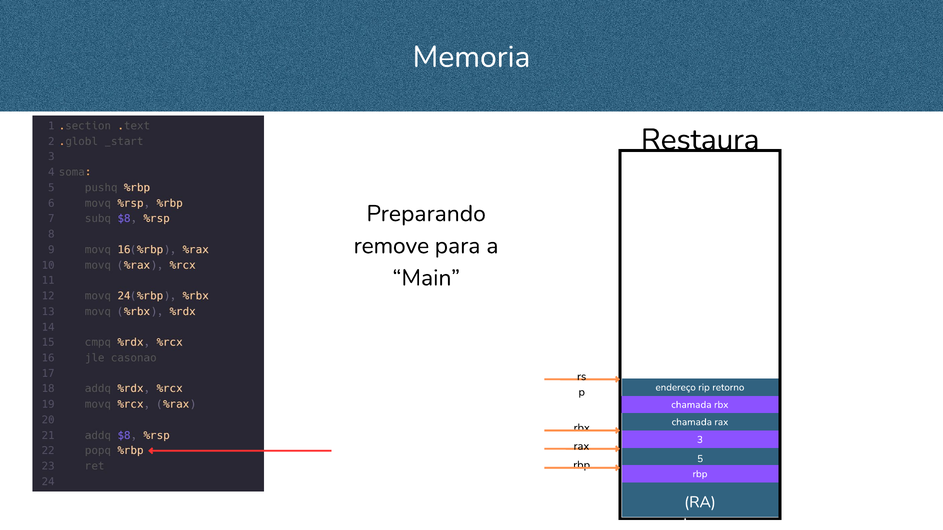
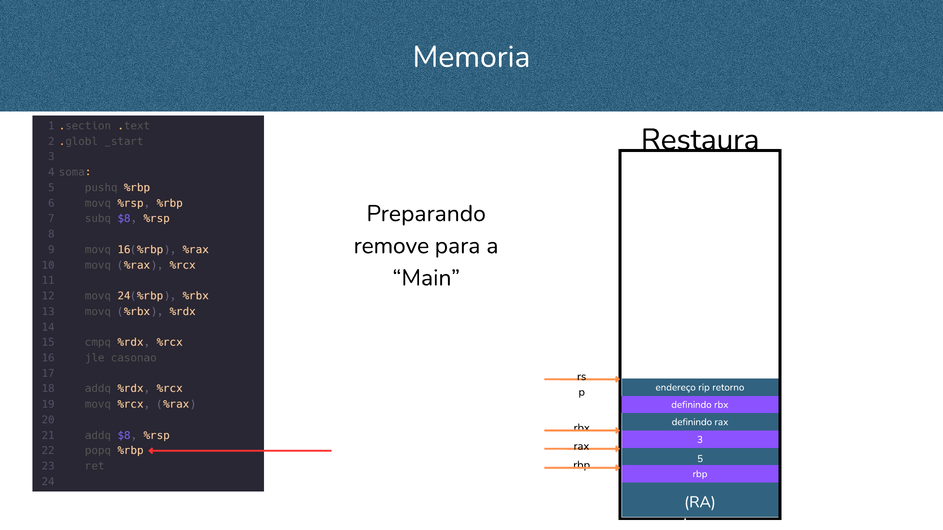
chamada: chamada -> definindo (691, 405)
chamada: chamada -> definindo (692, 422)
